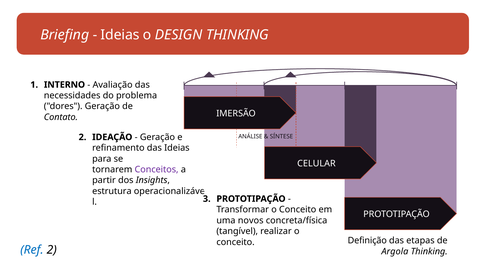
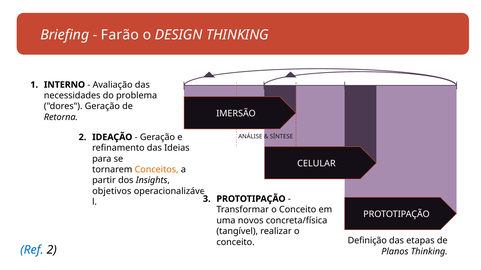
Ideias: Ideias -> Farão (120, 35)
Contato: Contato -> Retorna (61, 117)
Conceitos colour: purple -> orange (157, 170)
estrutura: estrutura -> objetivos (112, 192)
Argola: Argola -> Planos (395, 252)
